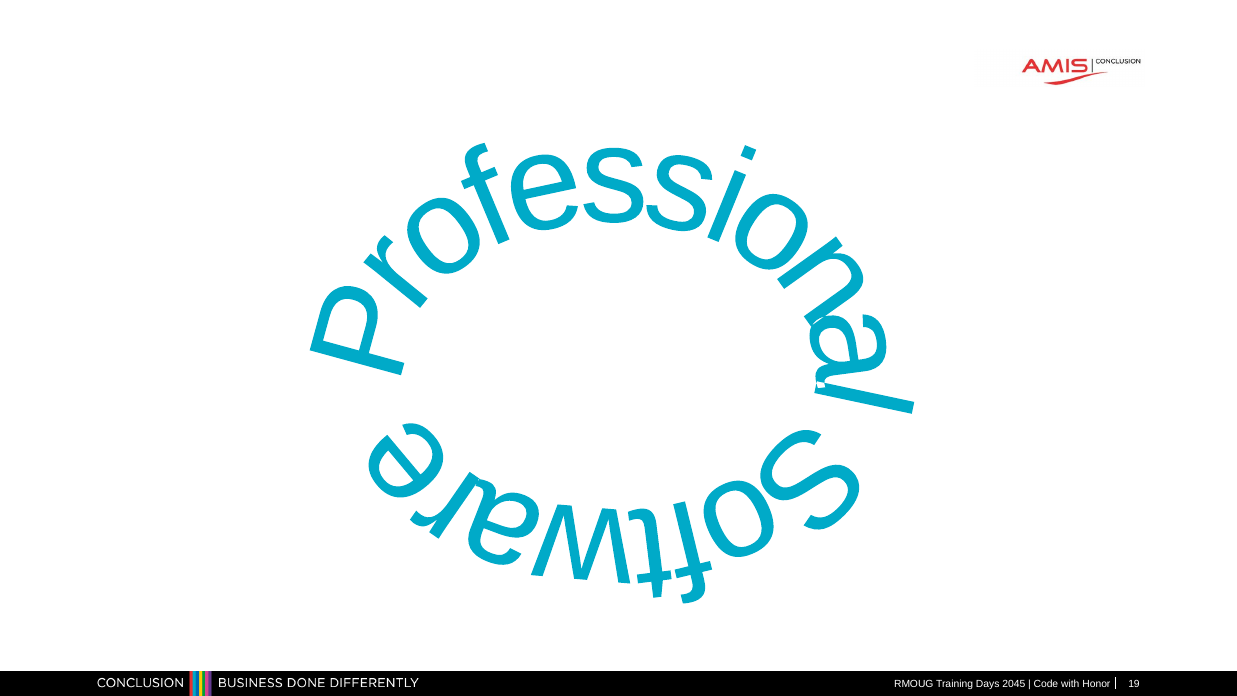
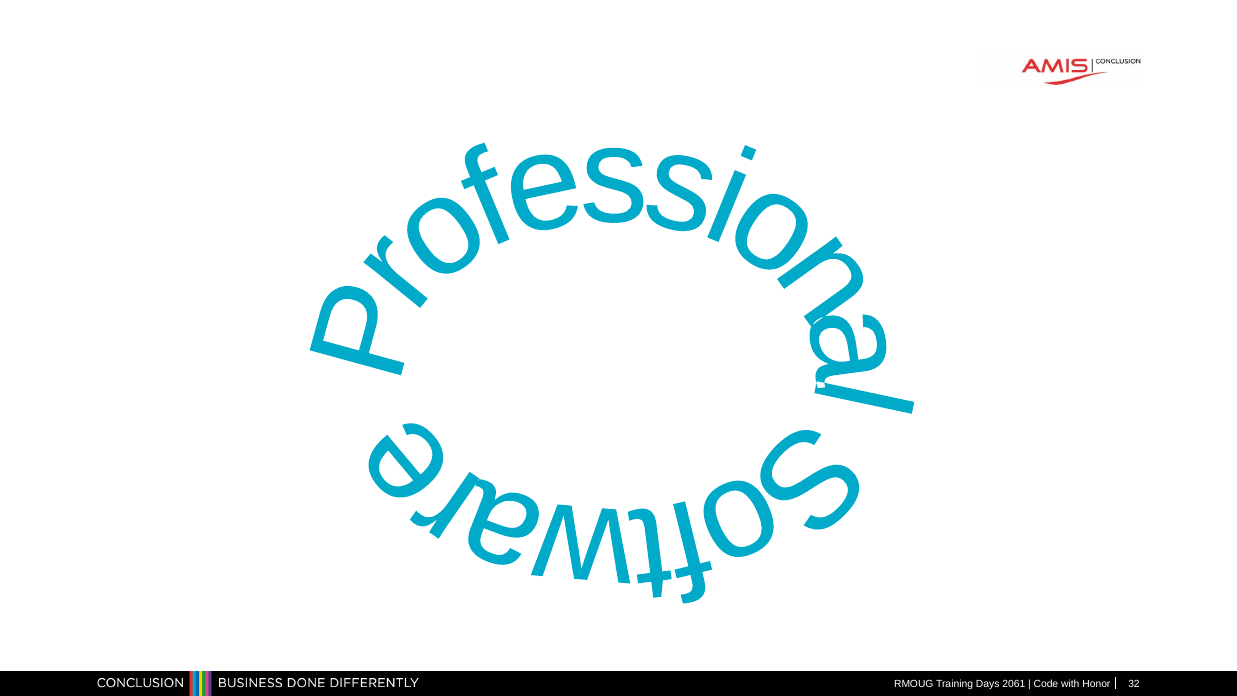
2045: 2045 -> 2061 (1014, 684)
19: 19 -> 32 (1134, 684)
